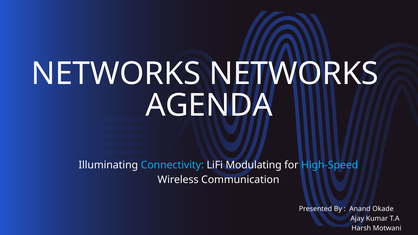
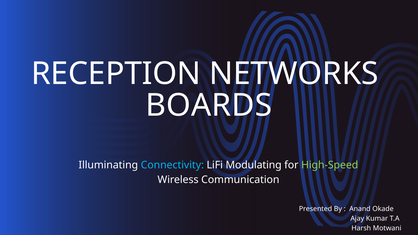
NETWORKS: NETWORKS -> RECEPTION (116, 74)
AGENDA: AGENDA -> BOARDS (209, 105)
High-Speed colour: light blue -> light green (330, 165)
